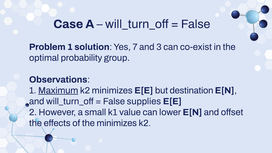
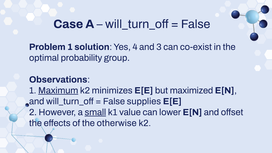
7: 7 -> 4 (135, 47)
destination: destination -> maximized (191, 90)
small underline: none -> present (95, 112)
the minimizes: minimizes -> otherwise (117, 123)
